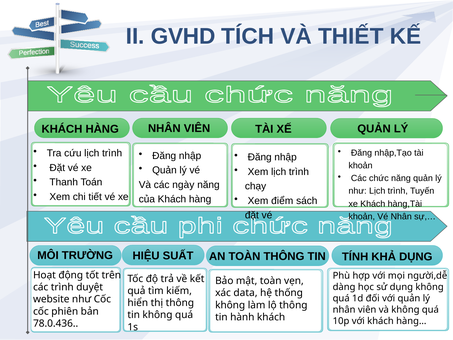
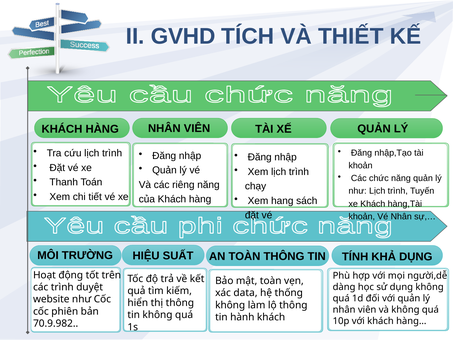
ngày: ngày -> riêng (183, 185)
điểm: điểm -> hang (282, 201)
78.0.436: 78.0.436 -> 70.9.982 (56, 323)
